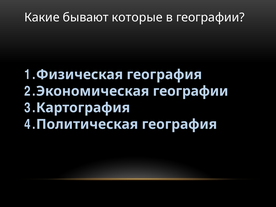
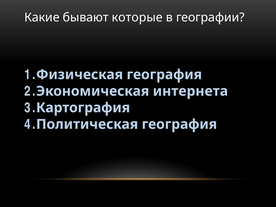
Экономическая географии: географии -> интернета (190, 91)
